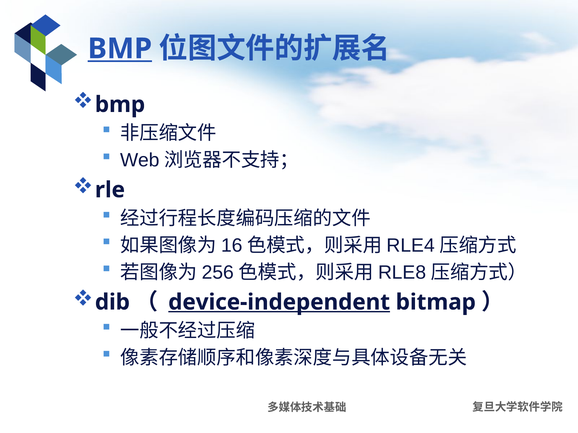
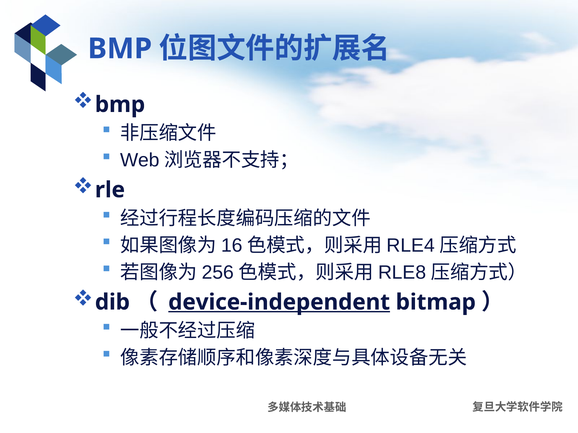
BMP underline: present -> none (120, 49)
